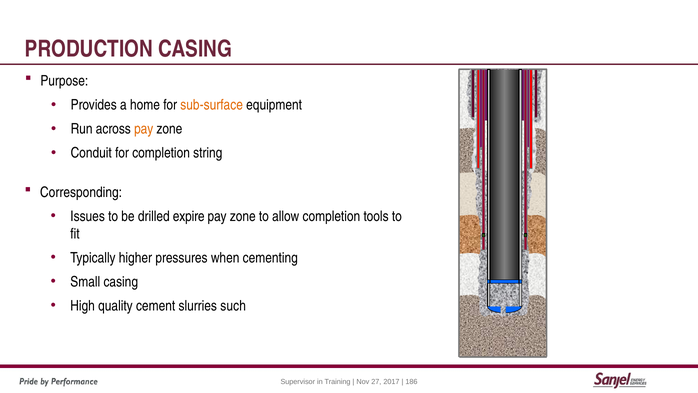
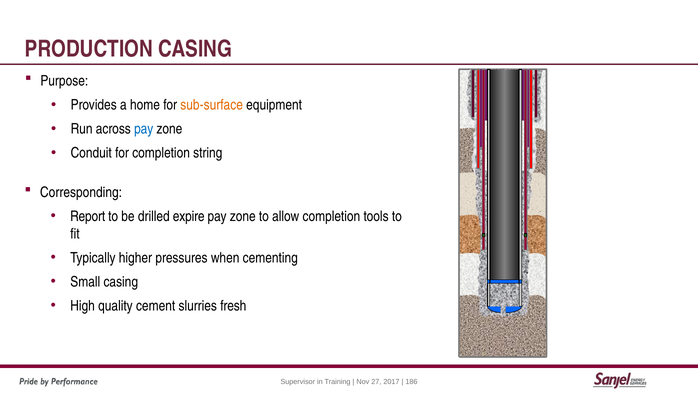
pay colour: orange -> blue (144, 129)
Issues: Issues -> Report (88, 216)
such: such -> fresh (233, 306)
